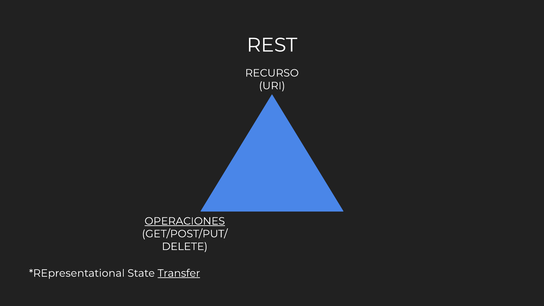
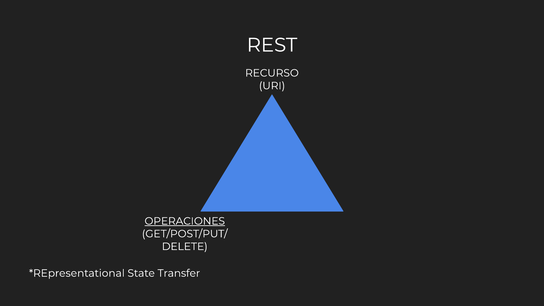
Transfer underline: present -> none (179, 273)
